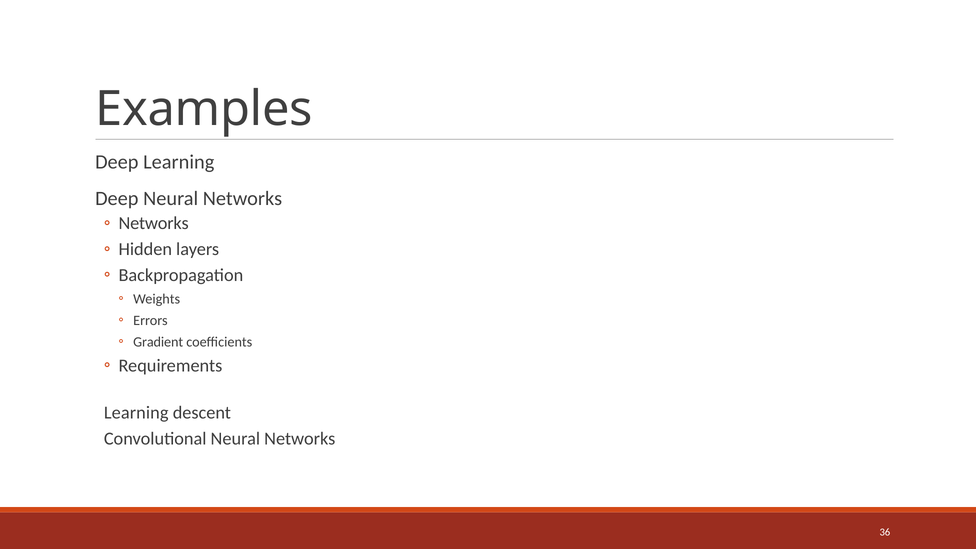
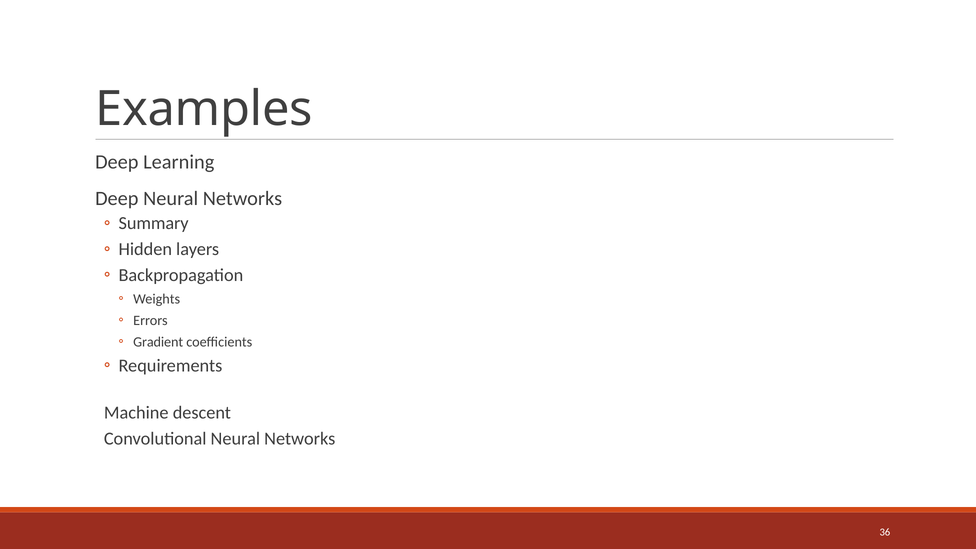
Networks: Networks -> Summary (154, 223)
Learning: Learning -> Machine (136, 413)
